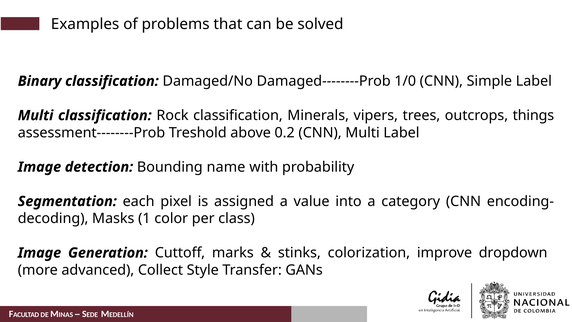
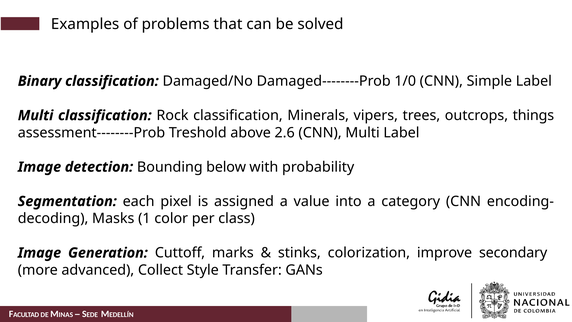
0.2: 0.2 -> 2.6 (285, 133)
name: name -> below (226, 167)
dropdown: dropdown -> secondary (513, 253)
